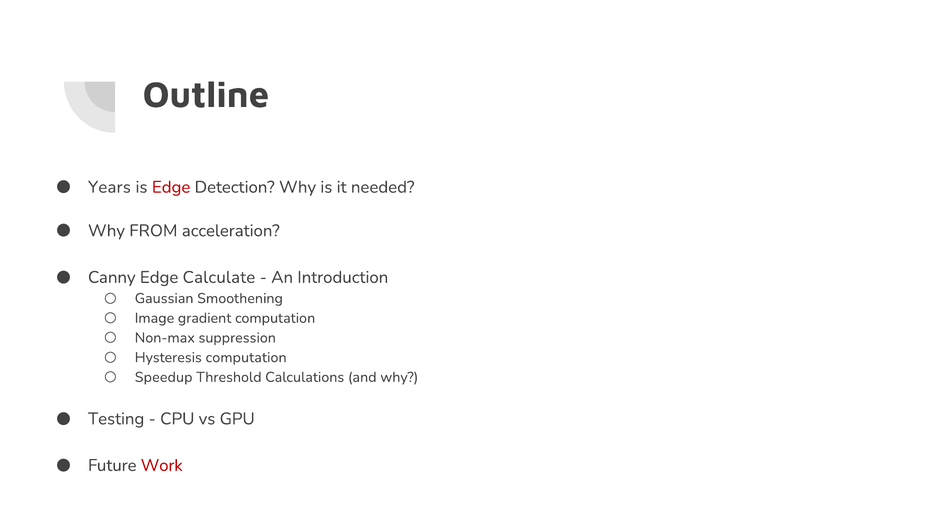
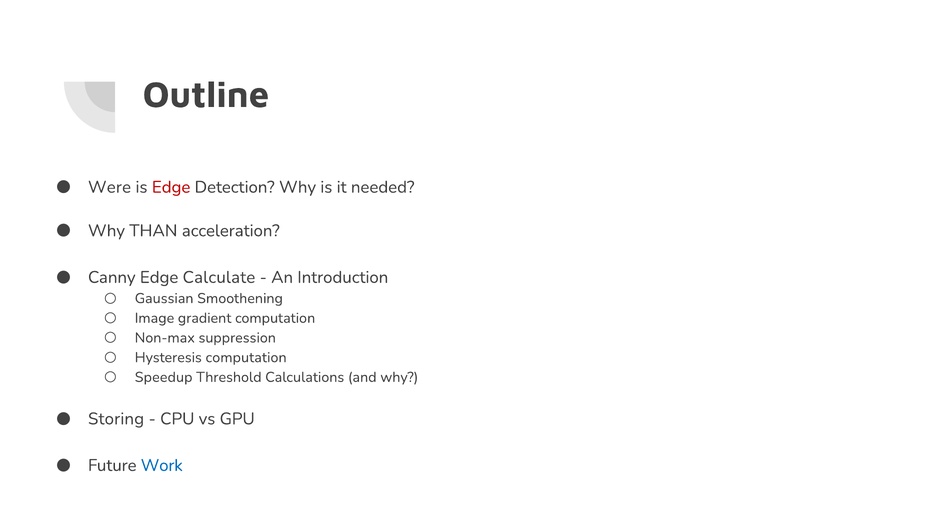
Years: Years -> Were (110, 187)
FROM: FROM -> THAN (153, 231)
Testing: Testing -> Storing (116, 419)
Work colour: red -> blue (162, 465)
